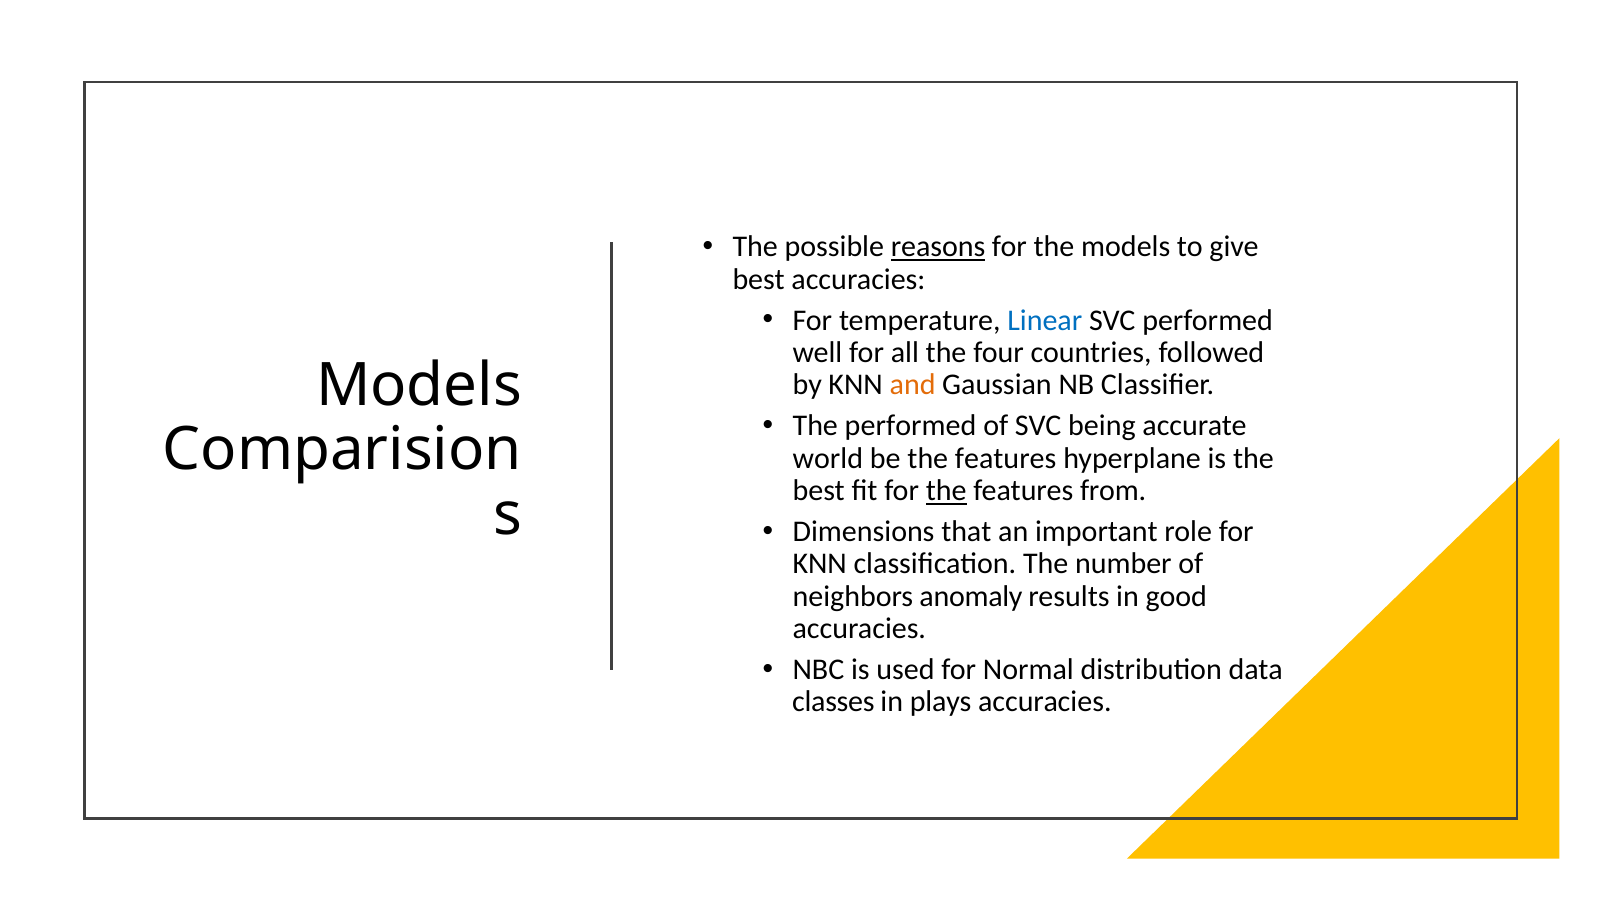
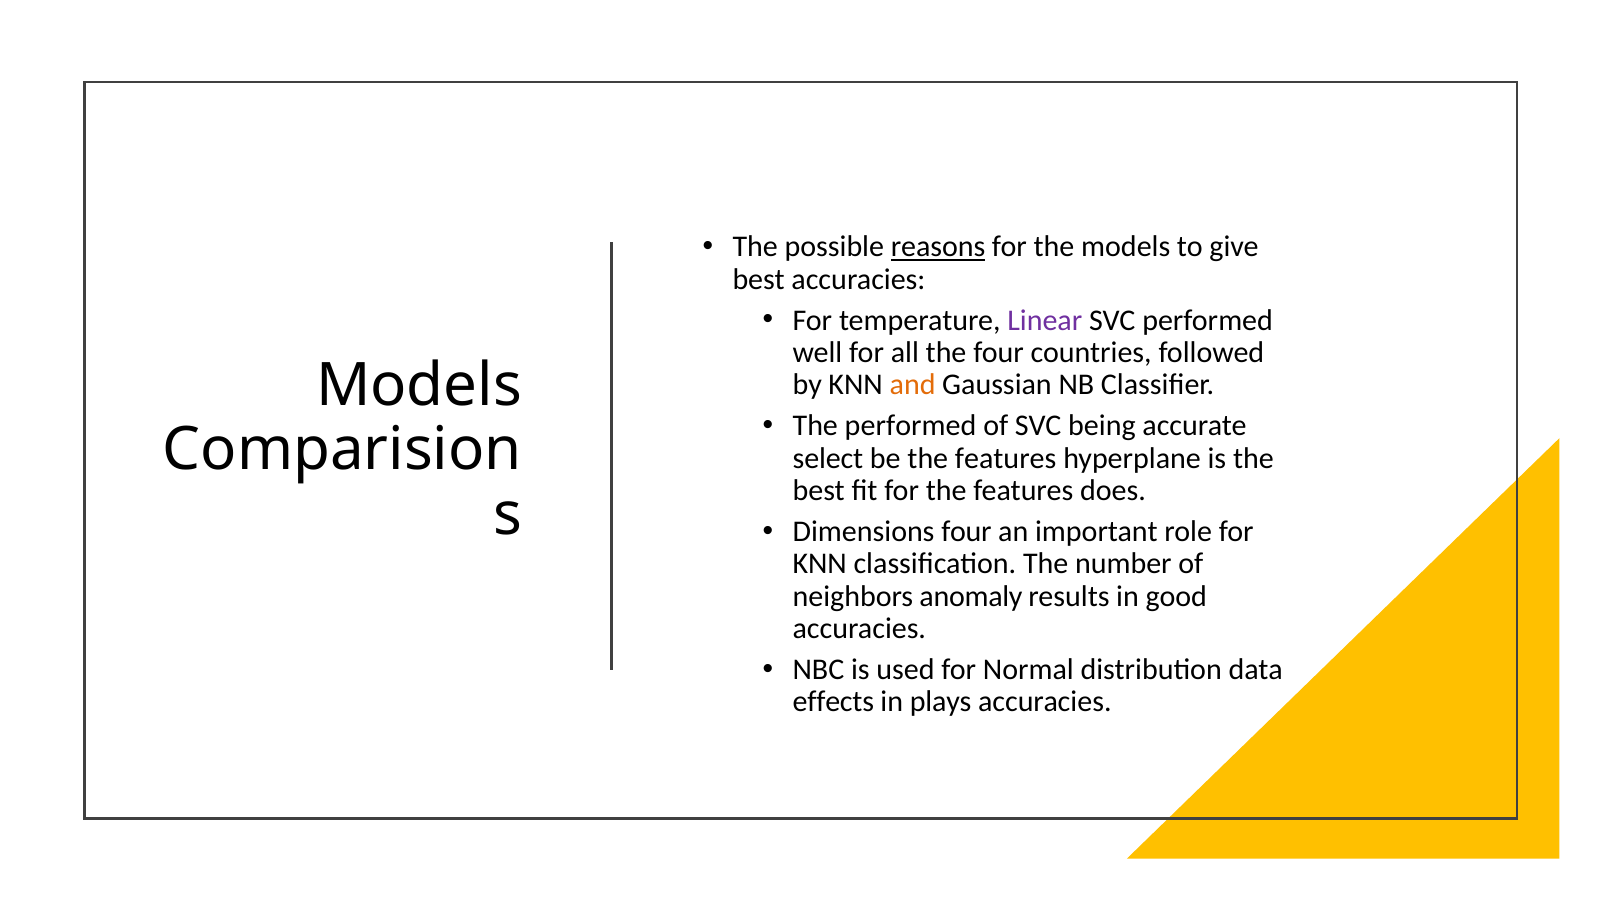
Linear colour: blue -> purple (1045, 320)
world: world -> select (828, 458)
the underline: present -> none (946, 491)
from: from -> does (1113, 491)
Dimensions that: that -> four (966, 532)
classes: classes -> effects (833, 702)
